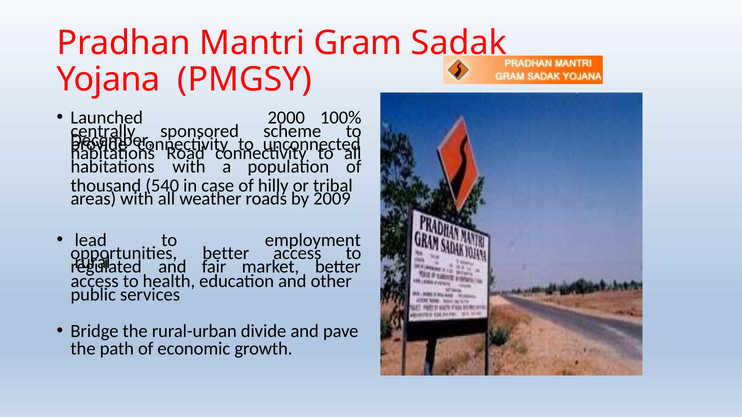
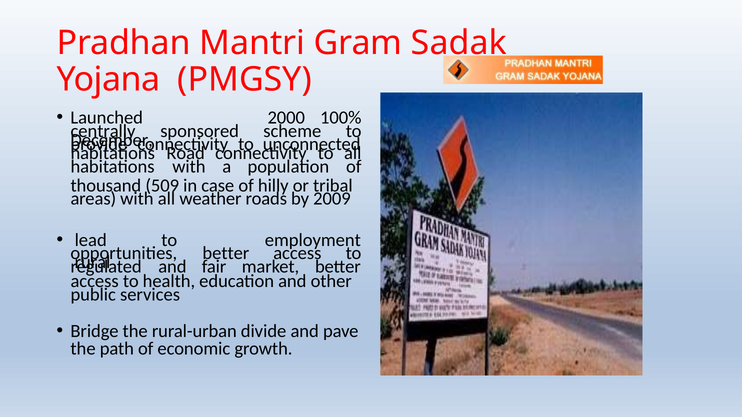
540: 540 -> 509 (162, 186)
